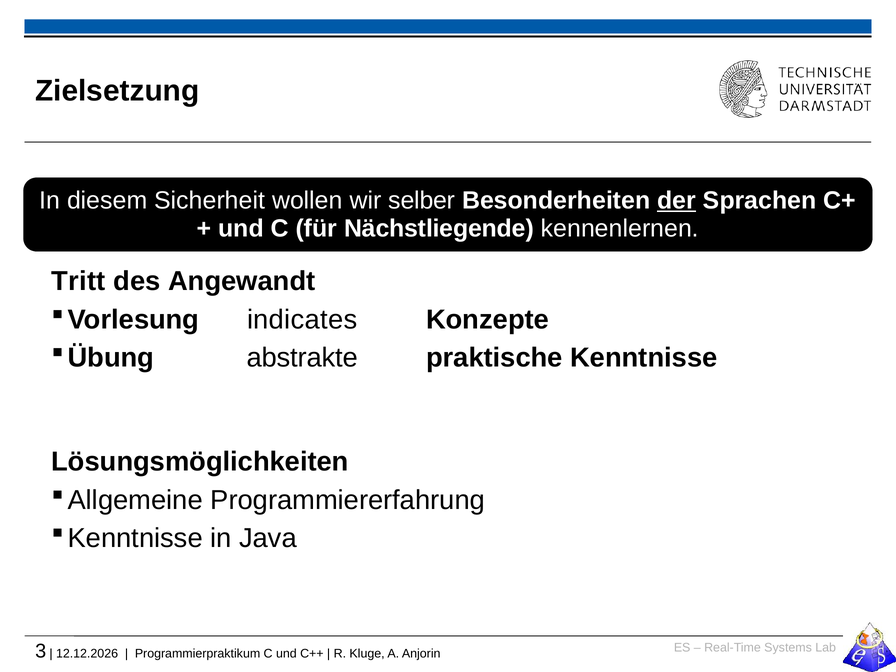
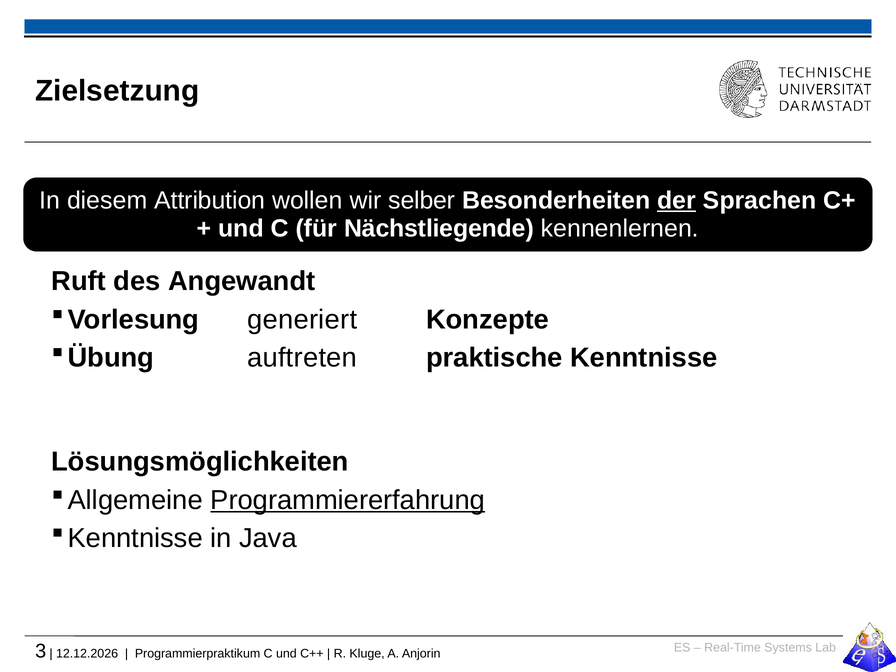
Sicherheit: Sicherheit -> Attribution (210, 201)
Tritt: Tritt -> Ruft (79, 281)
indicates: indicates -> generiert (302, 320)
abstrakte: abstrakte -> auftreten (302, 358)
Programmiererfahrung underline: none -> present (348, 500)
